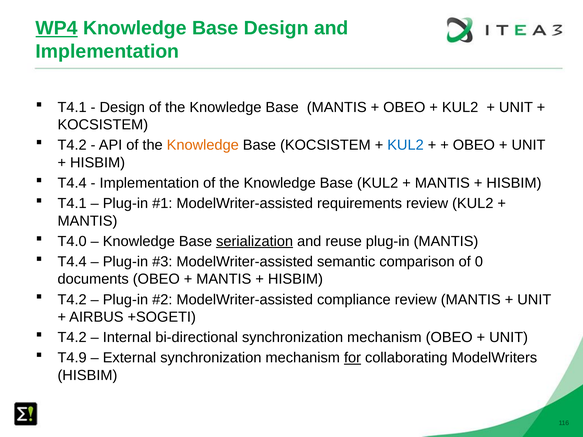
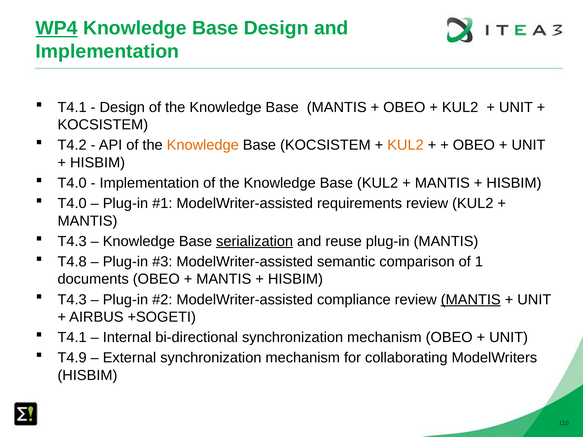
KUL2 colour: blue -> orange (406, 145)
T4.4: T4.4 -> T4.0 (72, 183)
T4.1: T4.1 -> T4.0 (72, 204)
T4.0: T4.0 -> T4.3 (72, 241)
T4.4: T4.4 -> T4.8 (72, 262)
0: 0 -> 1 (479, 262)
T4.2: T4.2 -> T4.3 (72, 300)
MANTIS underline: none -> present (471, 300)
T4.2: T4.2 -> T4.1 (72, 338)
for underline: present -> none (353, 358)
